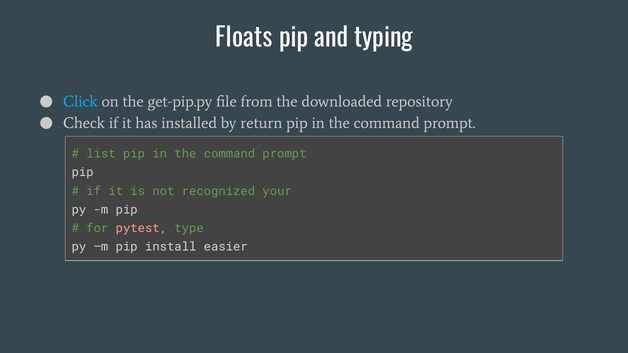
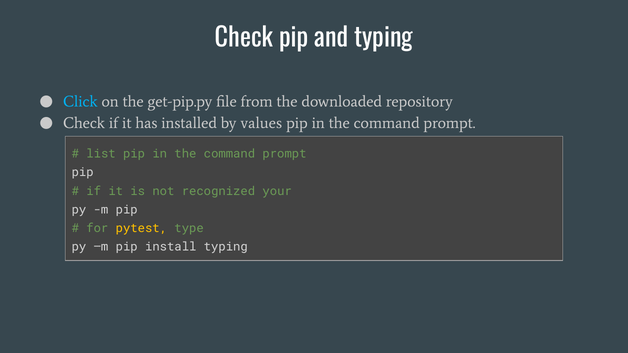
Floats: Floats -> Check (244, 38)
return: return -> values (261, 123)
pytest colour: pink -> yellow (141, 228)
install easier: easier -> typing (226, 247)
